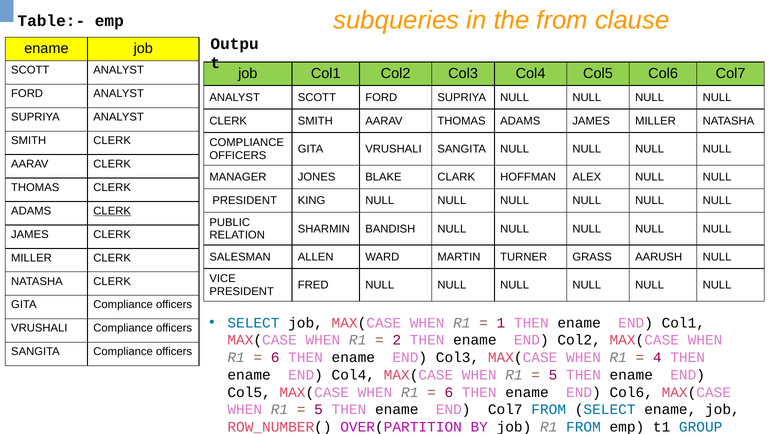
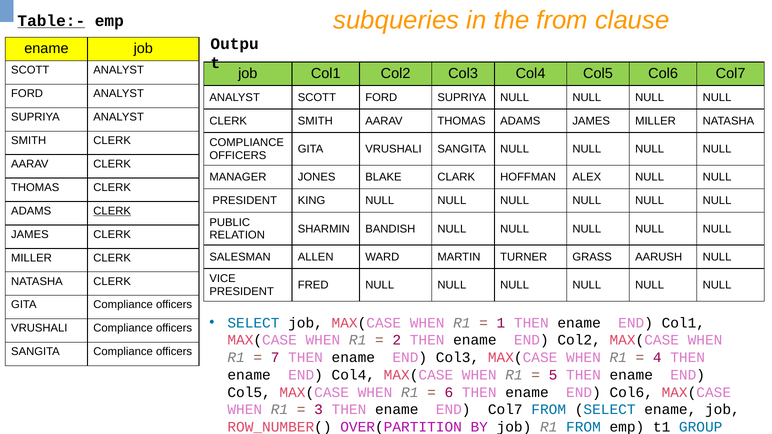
Table:- underline: none -> present (51, 21)
6: 6 -> 7 (275, 358)
5: 5 -> 3 (319, 410)
